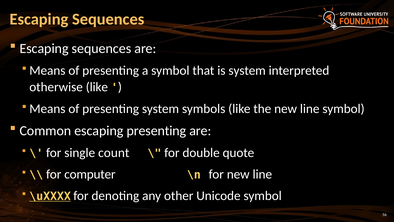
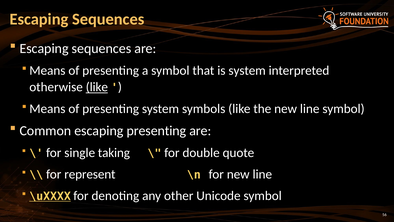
like underline: none -> present (97, 87)
count: count -> taking (114, 153)
computer: computer -> represent (90, 174)
